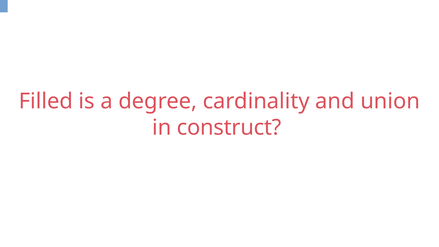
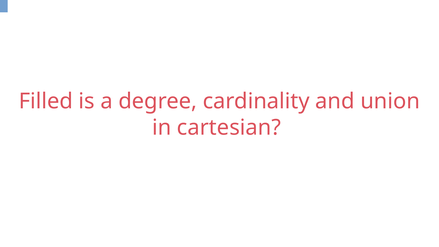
construct: construct -> cartesian (229, 128)
